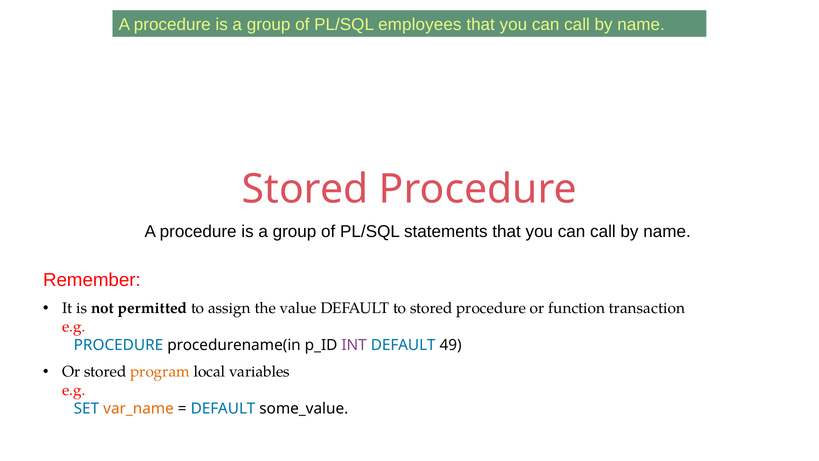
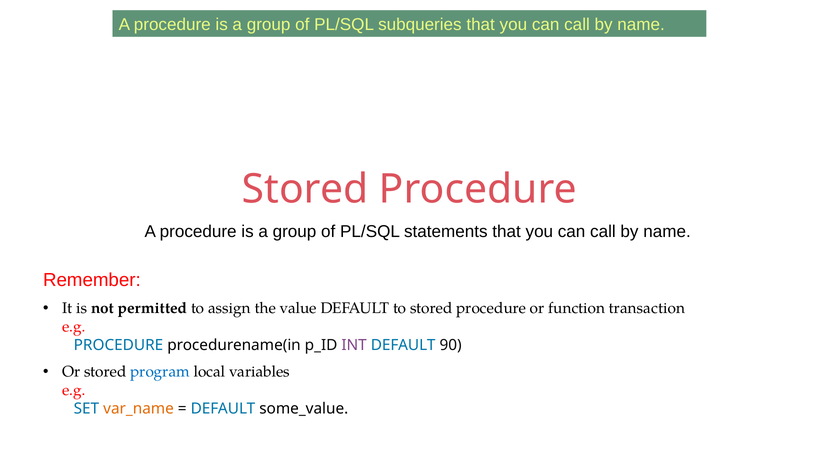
employees: employees -> subqueries (420, 25)
49: 49 -> 90 (451, 345)
program colour: orange -> blue (160, 372)
